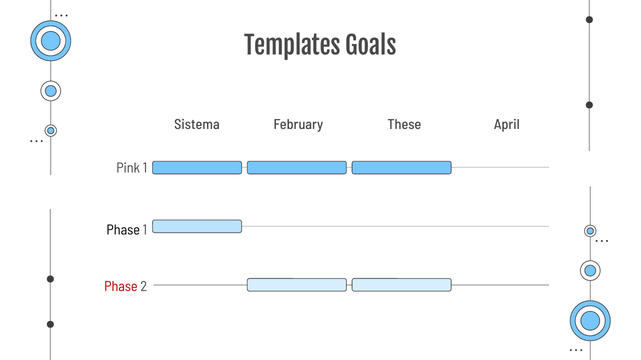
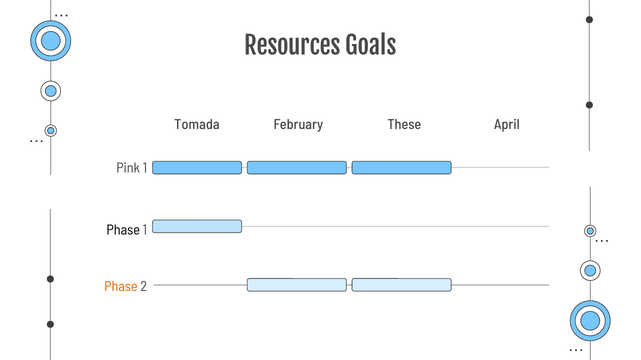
Templates: Templates -> Resources (292, 47)
Sistema: Sistema -> Tomada (197, 125)
Phase colour: red -> orange (121, 287)
